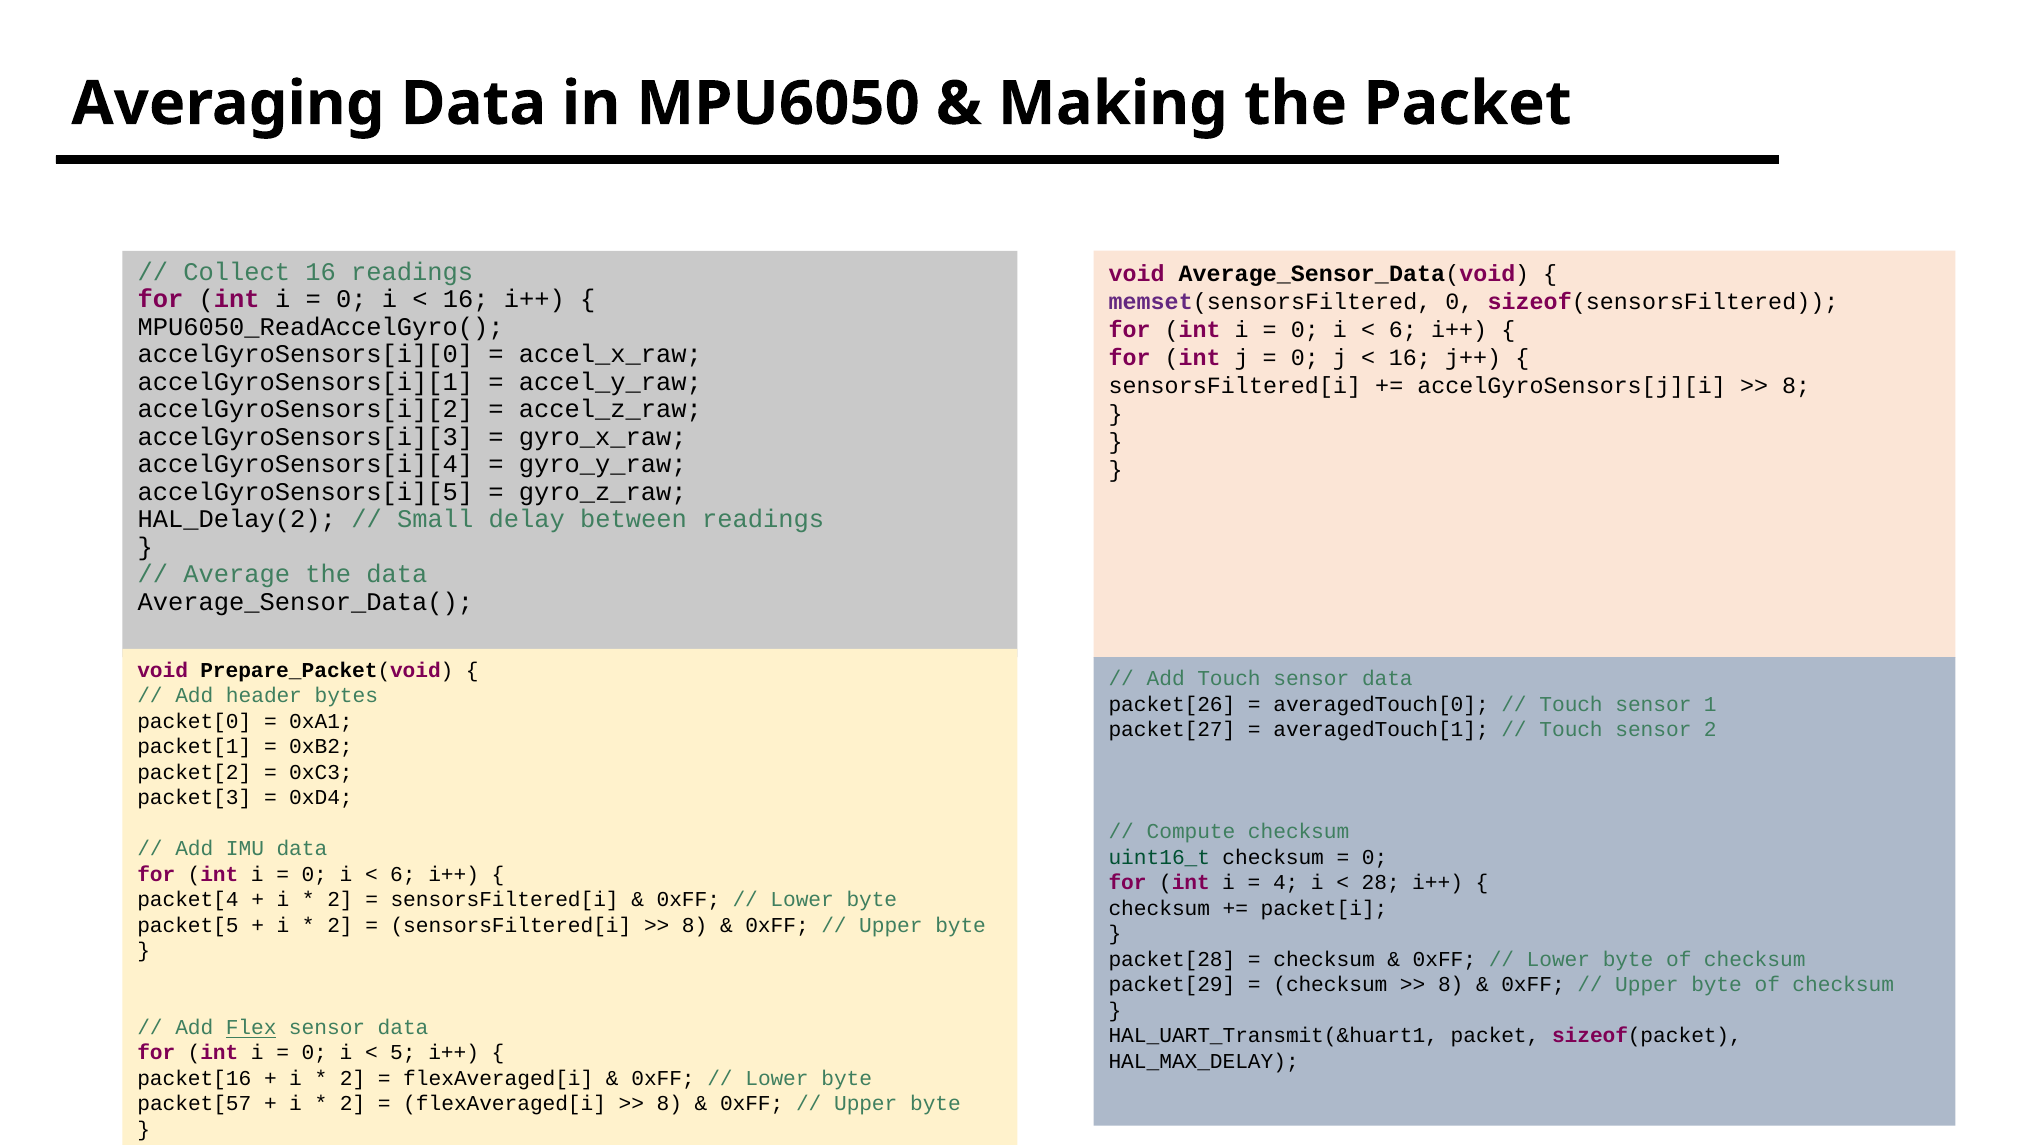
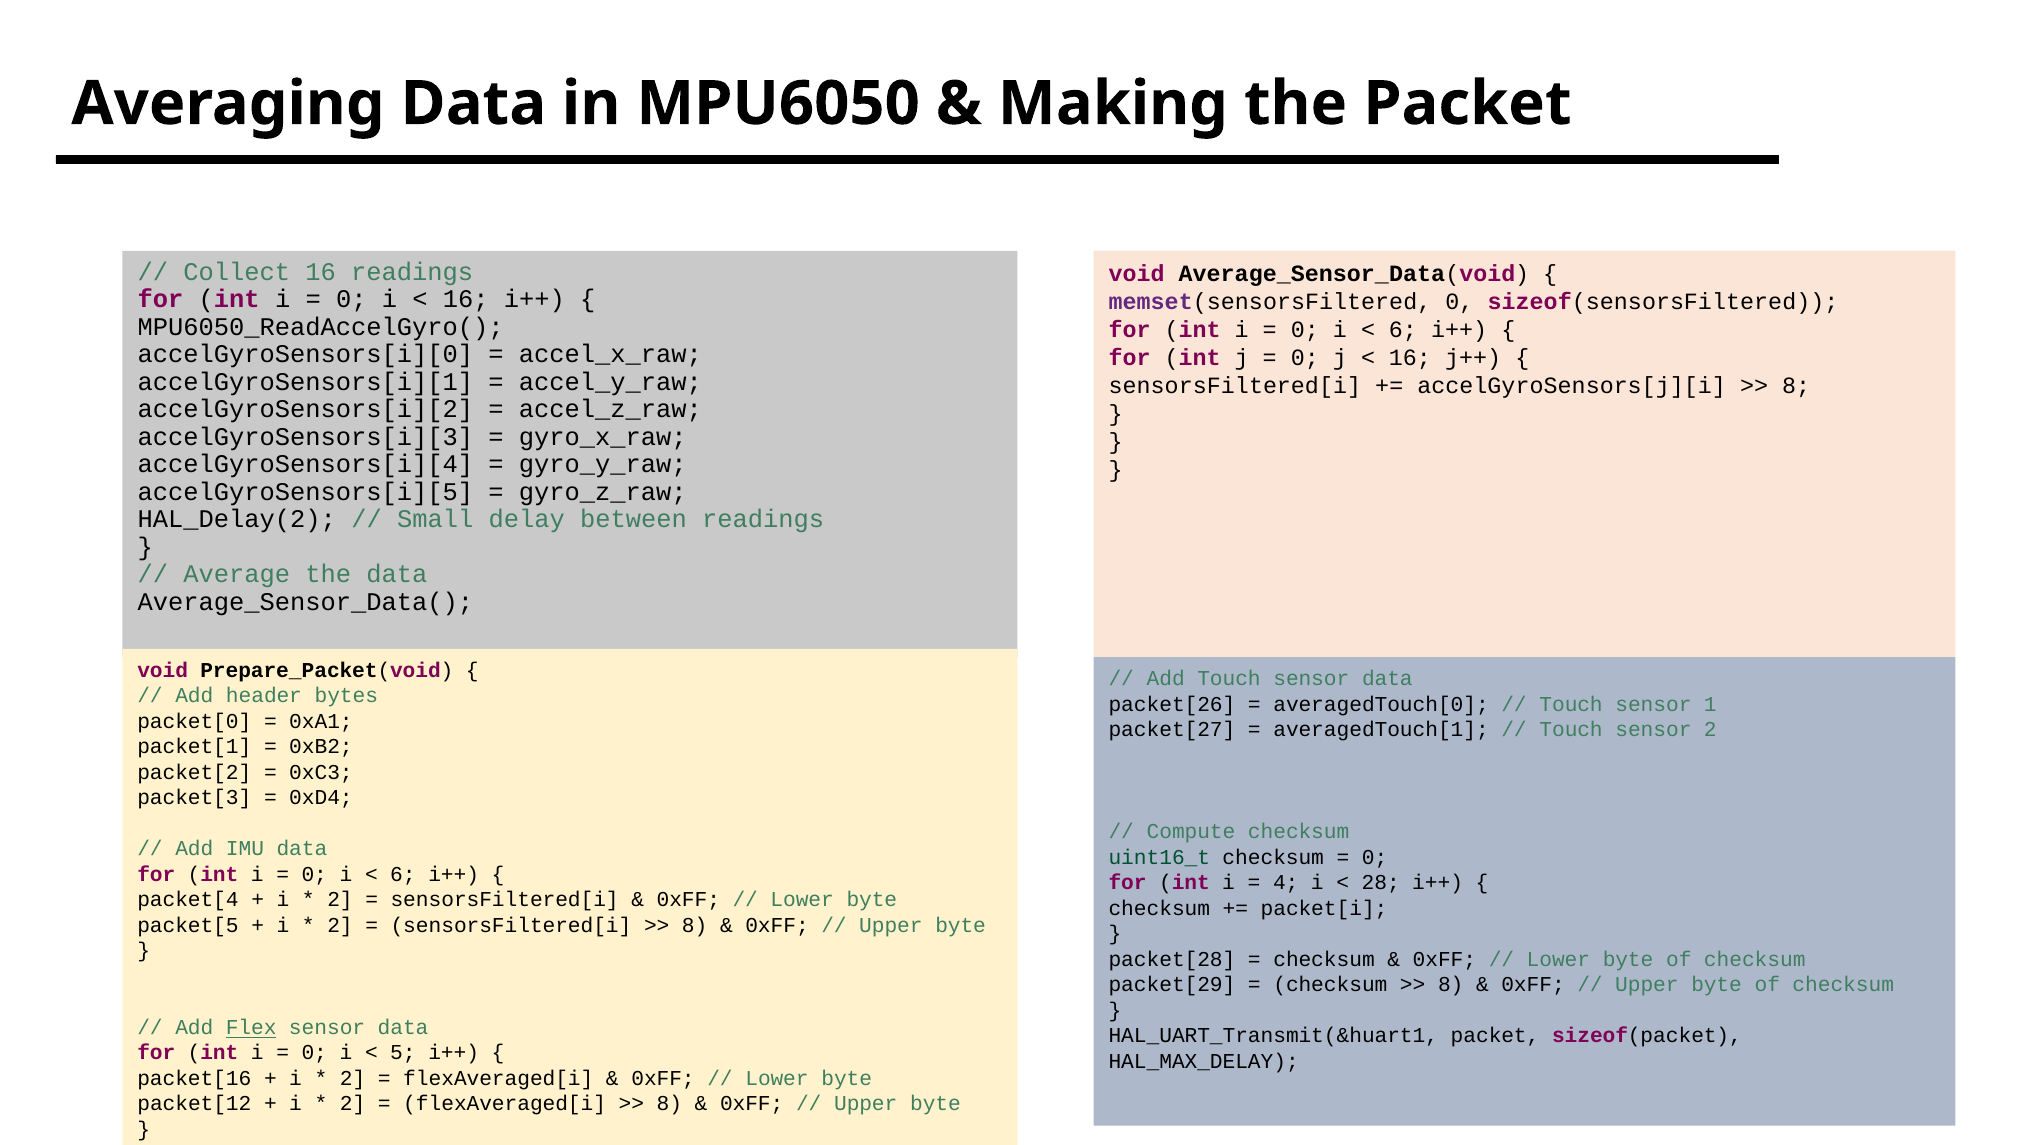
packet[57: packet[57 -> packet[12 (194, 1103)
